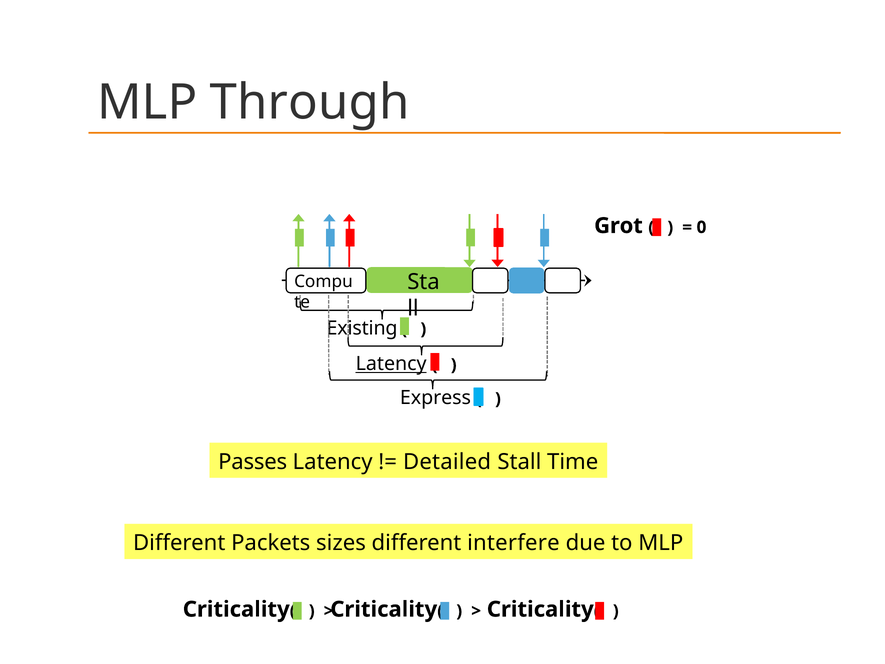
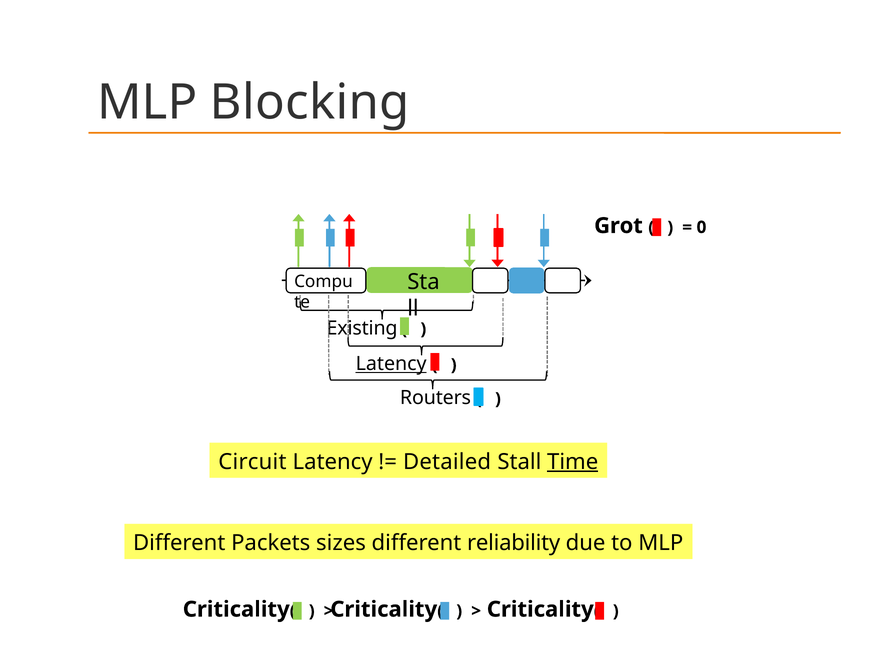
Through: Through -> Blocking (310, 102)
Express: Express -> Routers (436, 398)
Passes: Passes -> Circuit (252, 462)
Time underline: none -> present (573, 462)
interfere: interfere -> reliability (514, 543)
